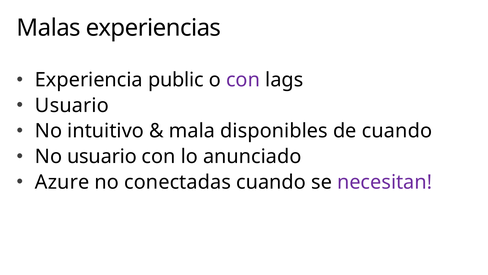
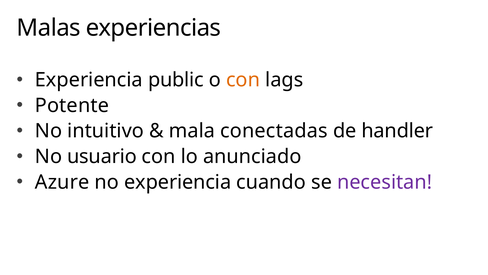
con colour: purple -> orange (243, 80)
Usuario: Usuario -> Potente (72, 105)
disponibles: disponibles -> conectadas (274, 131)
de cuando: cuando -> handler (397, 131)
no conectadas: conectadas -> experiencia (178, 182)
